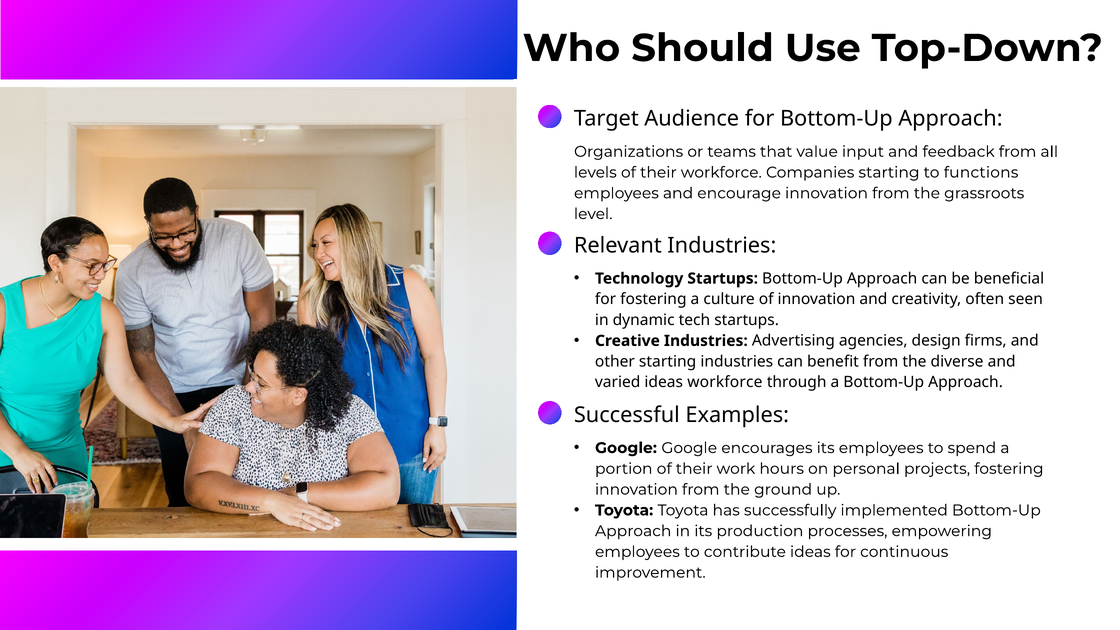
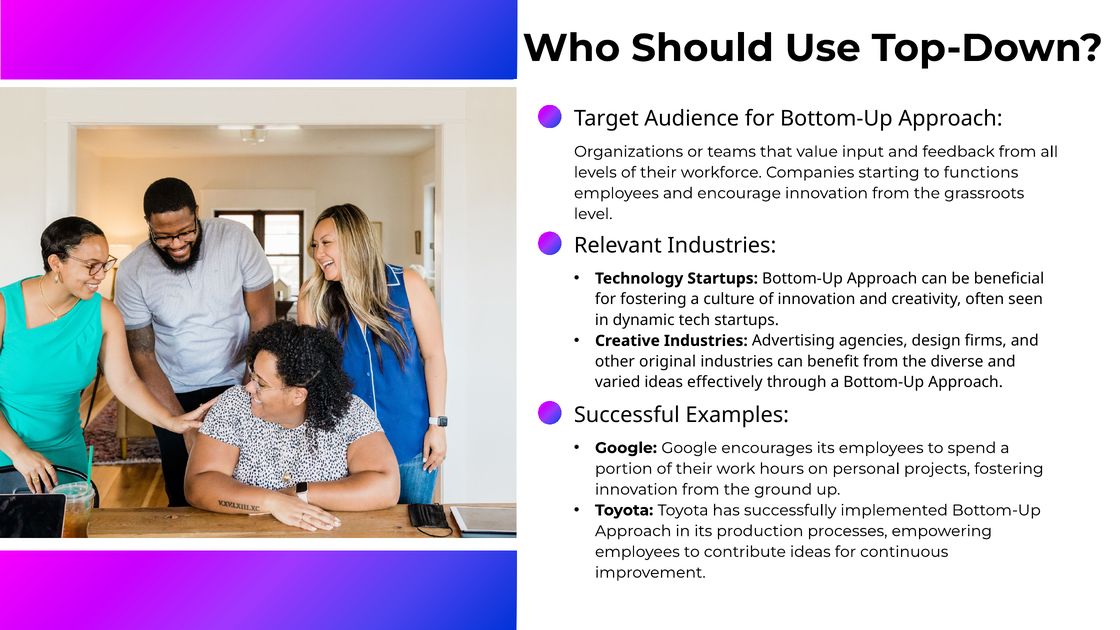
other starting: starting -> original (668, 362)
ideas workforce: workforce -> effectively (725, 382)
